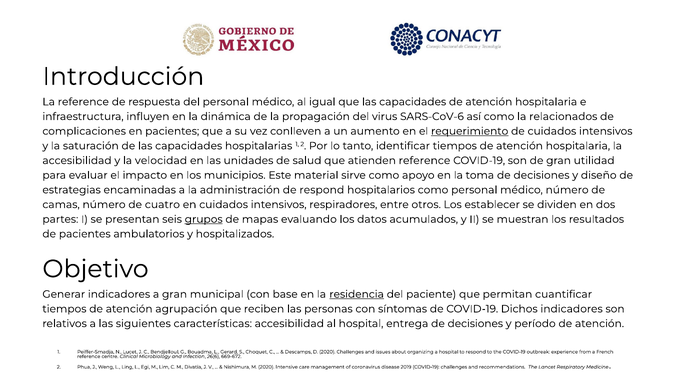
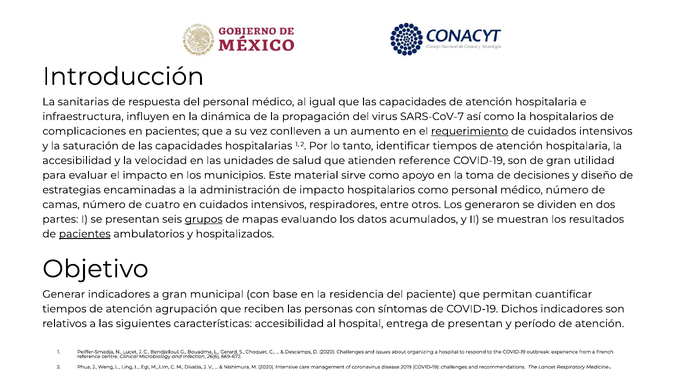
La reference: reference -> sanitarias (83, 102)
SARS-CoV-6: SARS-CoV-6 -> SARS-CoV-7 (432, 117)
la relacionados: relacionados -> hospitalarios (563, 117)
de respond: respond -> impacto (322, 190)
establecer: establecer -> generaron (492, 205)
pacientes underline: none -> present (85, 234)
residencia underline: present -> none (357, 294)
entrega de decisiones: decisiones -> presentan (475, 324)
